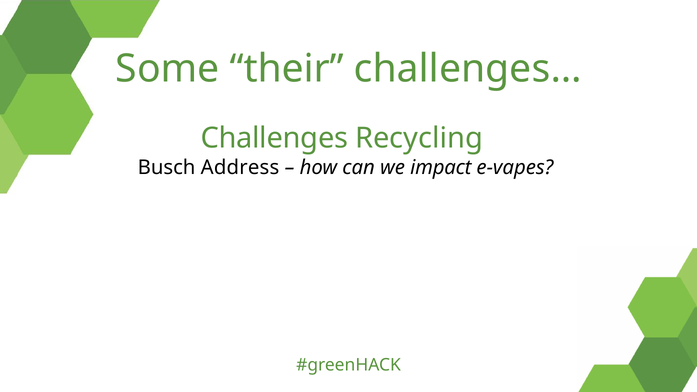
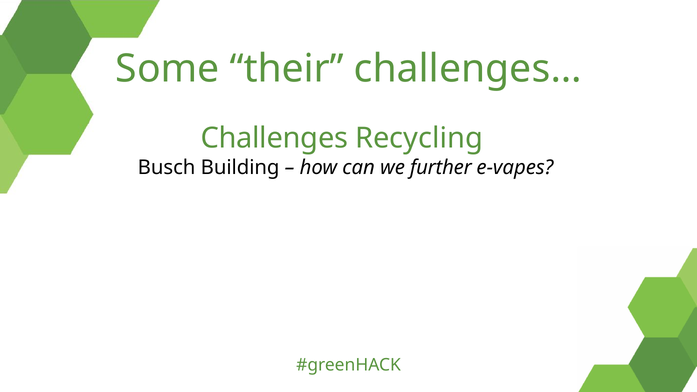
Address: Address -> Building (240, 167)
impact: impact -> further (441, 167)
